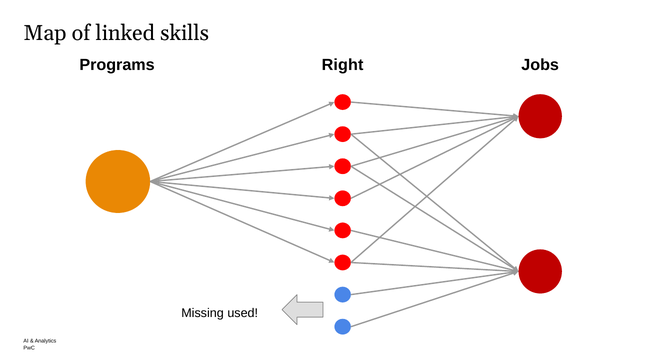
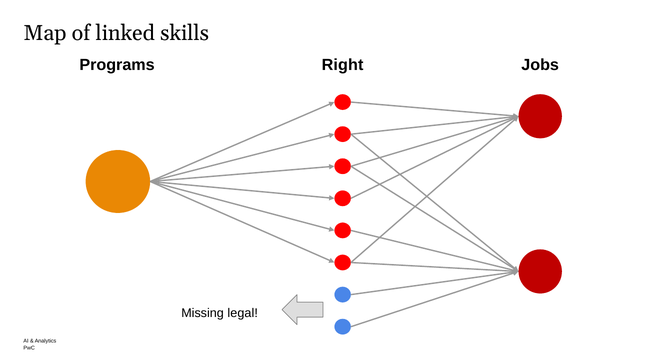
used: used -> legal (243, 313)
